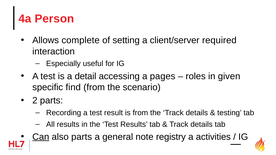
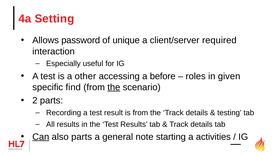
Person: Person -> Setting (54, 19)
complete: complete -> password (81, 40)
setting: setting -> unique (126, 40)
detail: detail -> other (85, 76)
pages: pages -> before (163, 76)
the underline: none -> present (114, 87)
registry: registry -> starting (171, 137)
